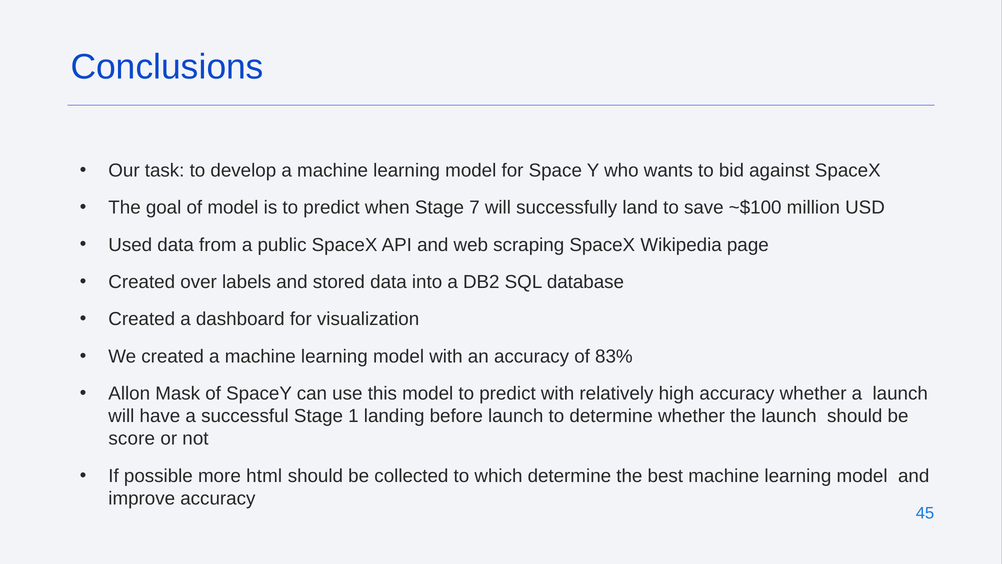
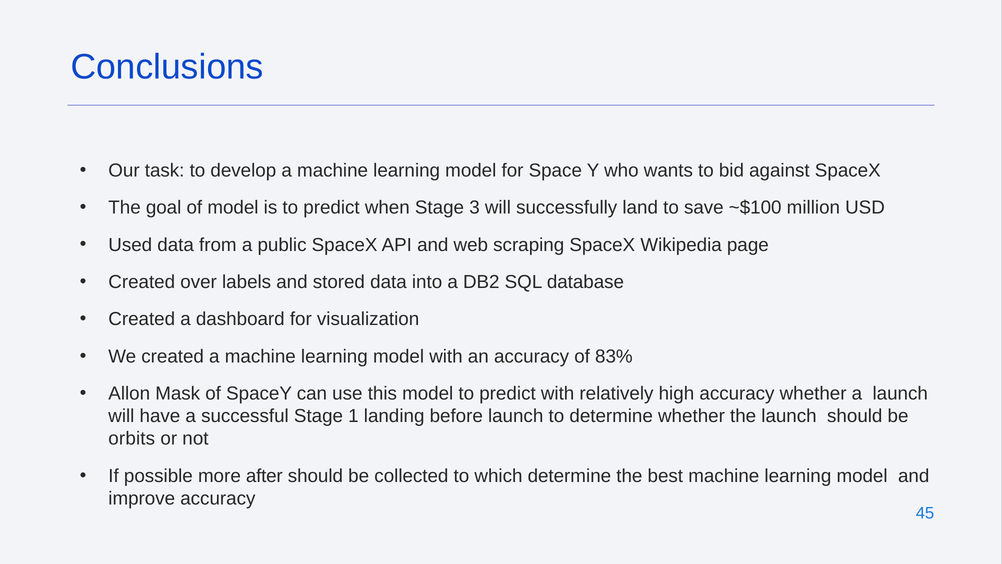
7: 7 -> 3 (474, 208)
score: score -> orbits (132, 438)
html: html -> after (264, 476)
